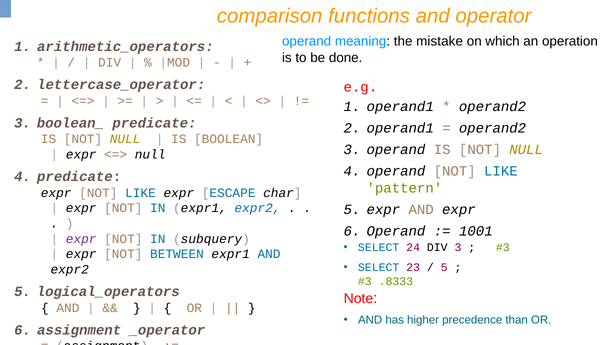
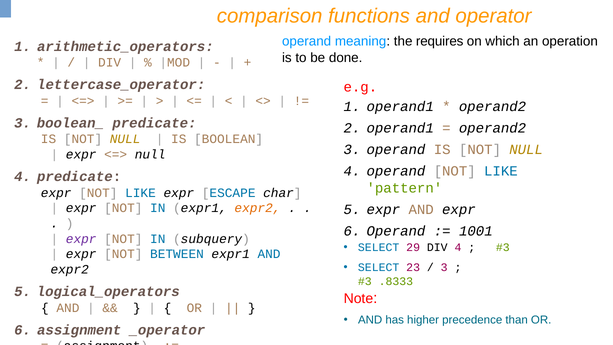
mistake: mistake -> requires (440, 42)
expr2 colour: blue -> orange (258, 208)
24: 24 -> 29 (413, 248)
DIV 3: 3 -> 4 (458, 248)
5: 5 -> 3 (444, 267)
